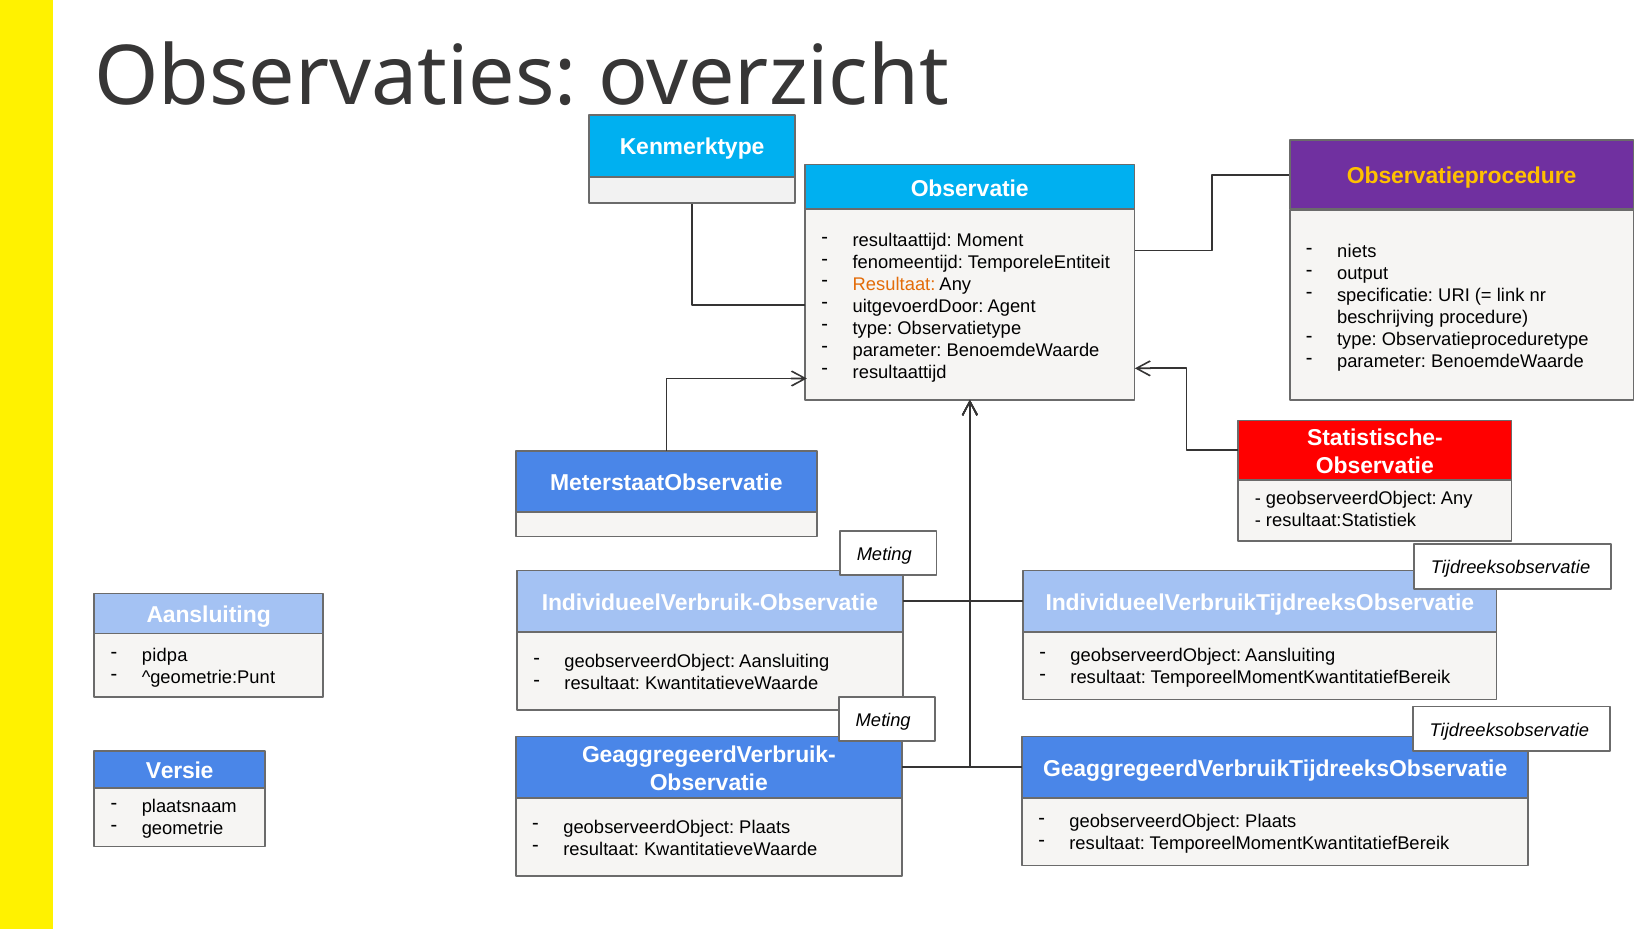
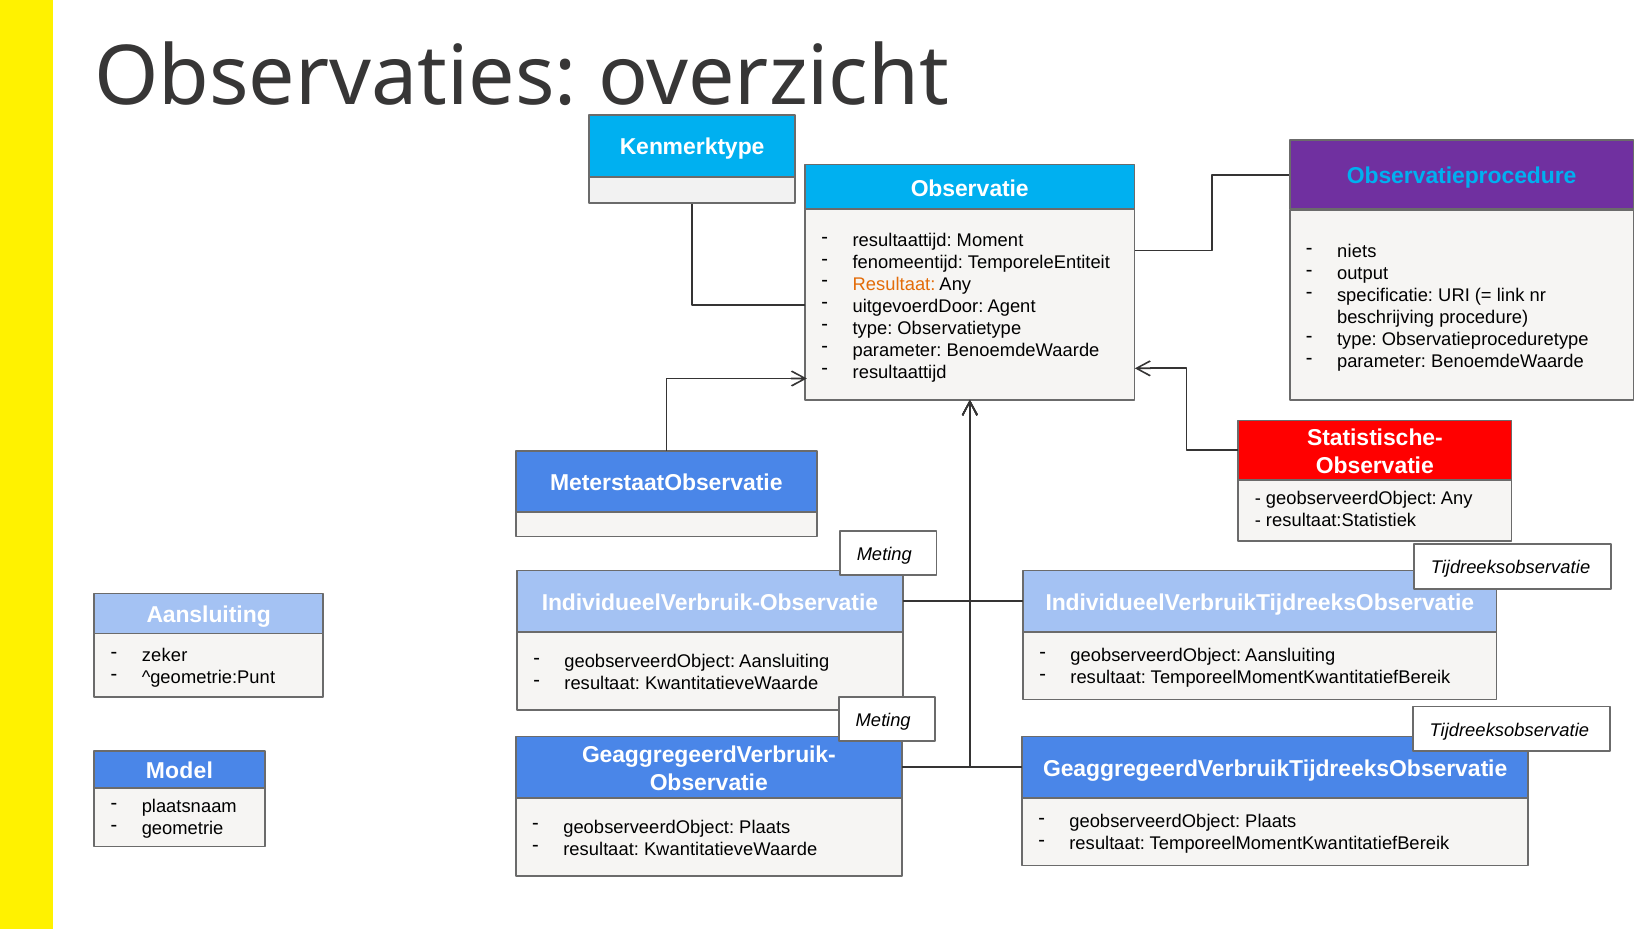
Observatieprocedure colour: yellow -> light blue (1462, 176)
pidpa: pidpa -> zeker (165, 655)
Versie: Versie -> Model (179, 771)
